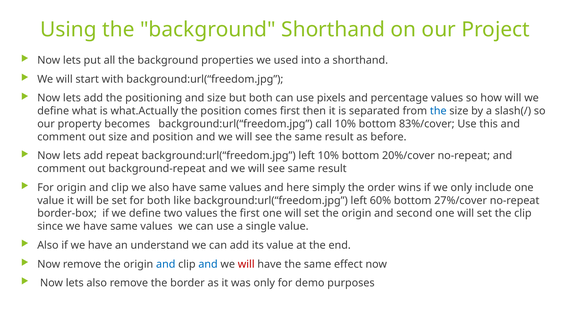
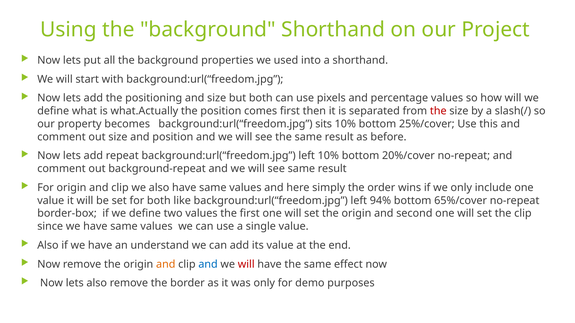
the colour: blue -> red (438, 111)
call: call -> sits (324, 124)
83%/cover: 83%/cover -> 25%/cover (427, 124)
60%: 60% -> 94% (380, 201)
27%/cover: 27%/cover -> 65%/cover (461, 201)
and colour: blue -> orange (166, 264)
